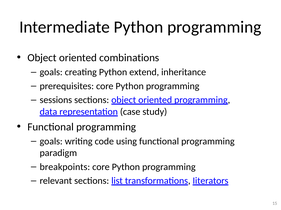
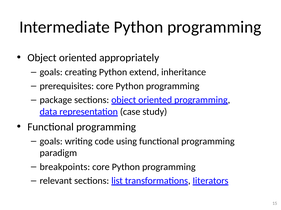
combinations: combinations -> appropriately (129, 58)
sessions: sessions -> package (56, 100)
